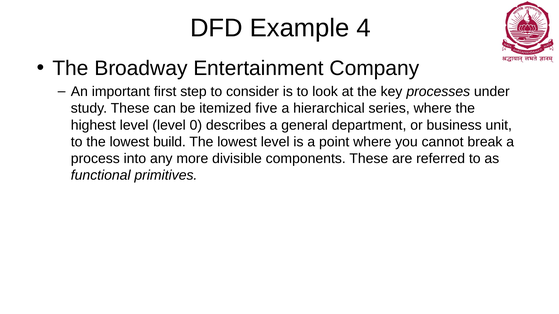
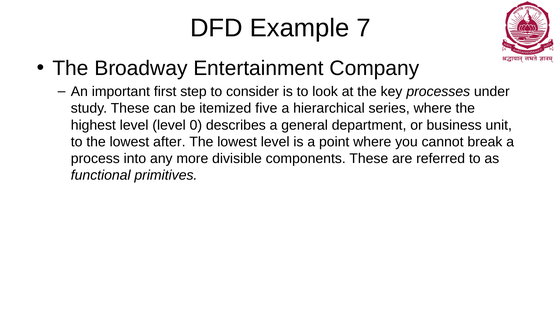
4: 4 -> 7 (364, 28)
build: build -> after (169, 142)
